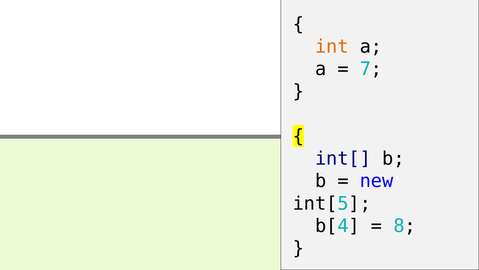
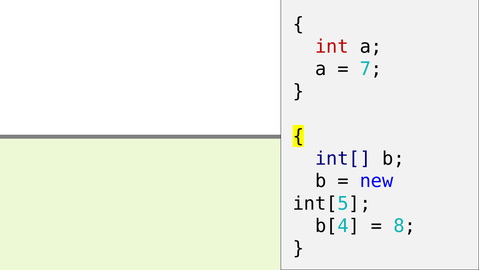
int colour: orange -> red (332, 47)
